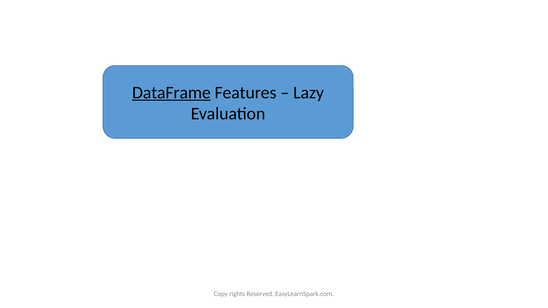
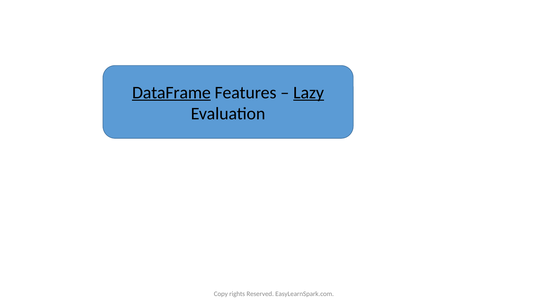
Lazy underline: none -> present (309, 93)
